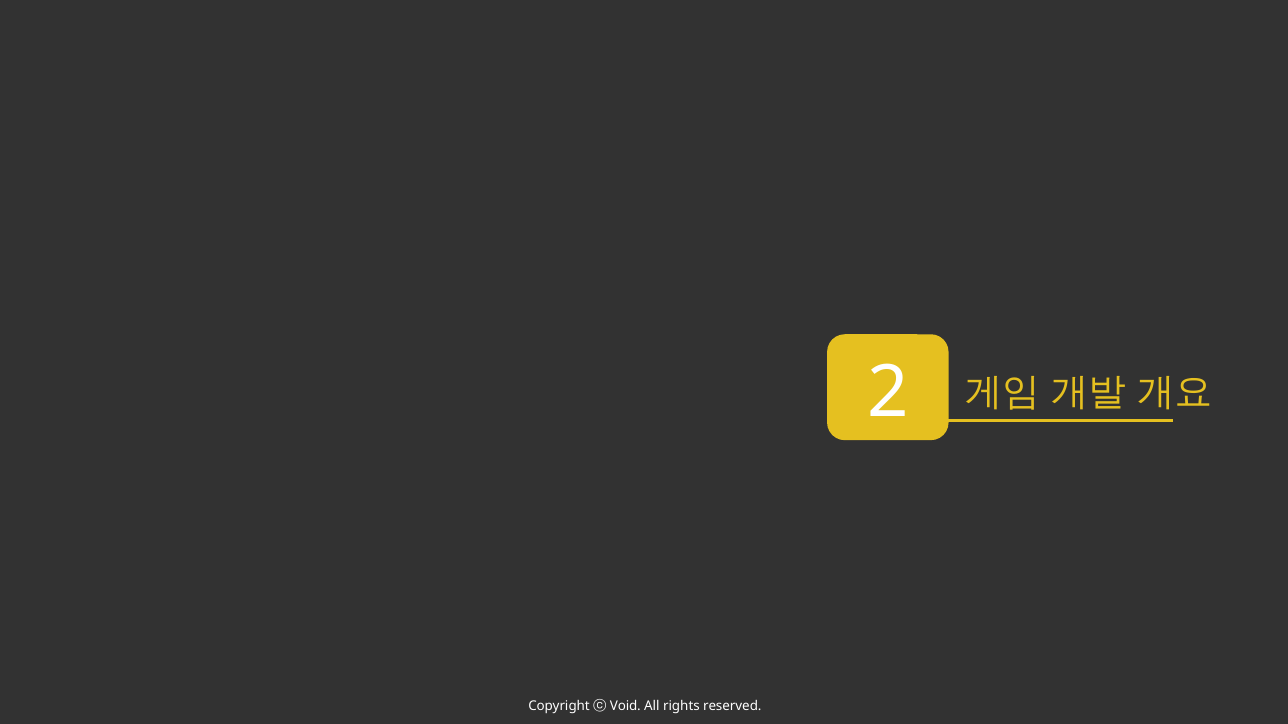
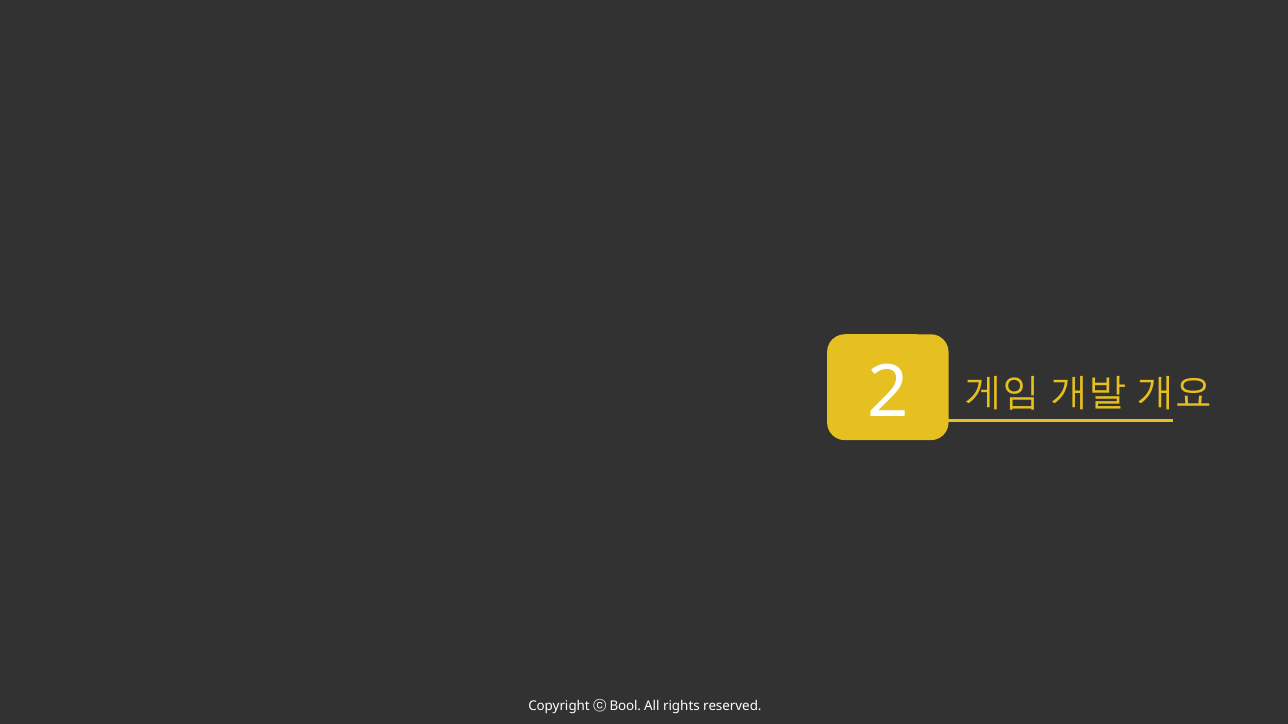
Void: Void -> Bool (625, 706)
